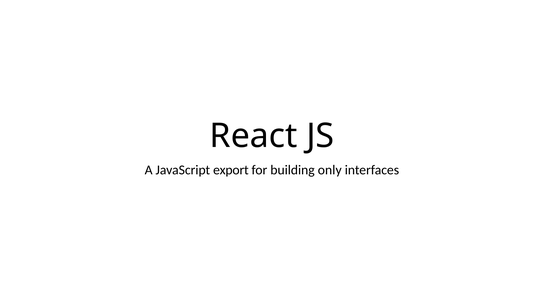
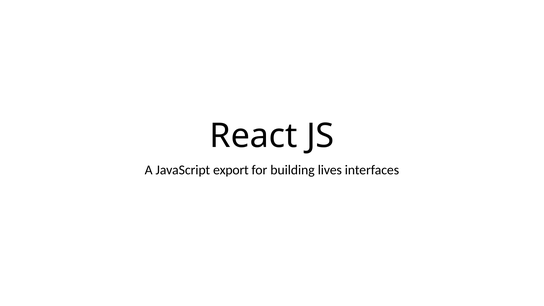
only: only -> lives (330, 170)
